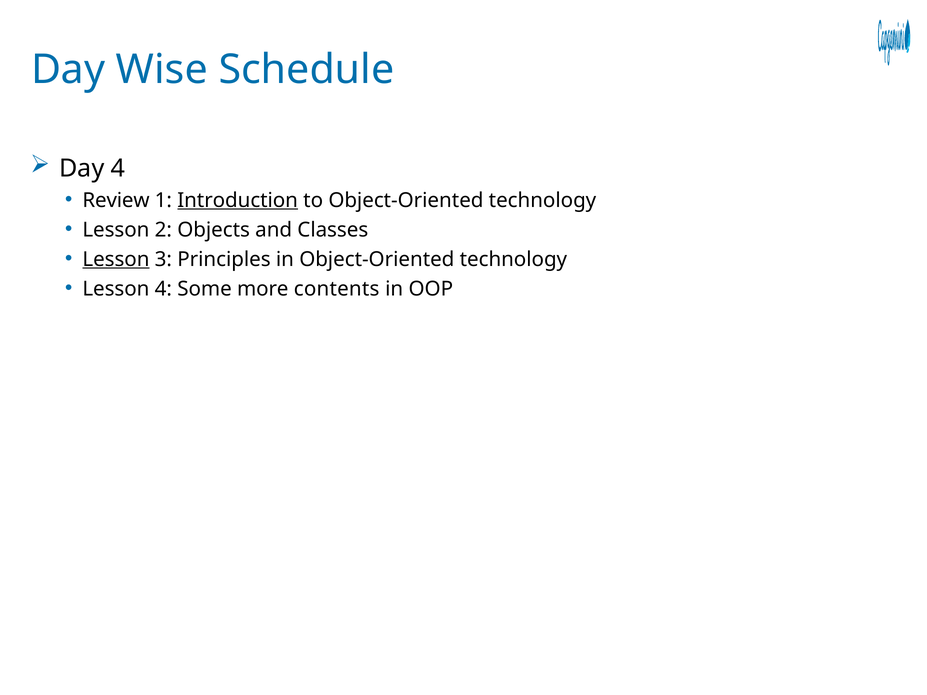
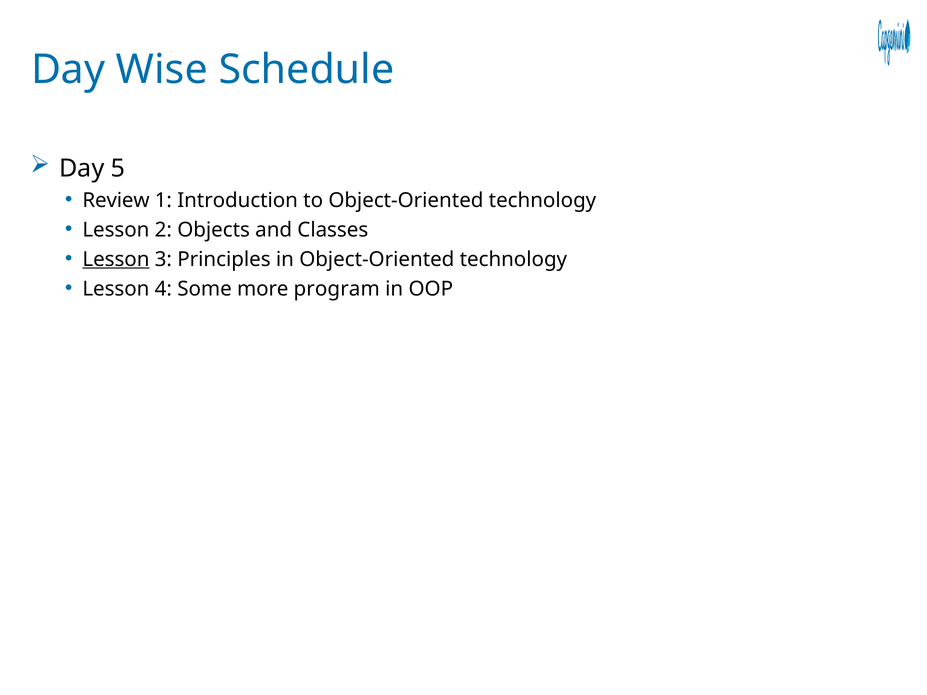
Day 4: 4 -> 5 (118, 168)
Introduction underline: present -> none (238, 200)
contents: contents -> program (337, 289)
